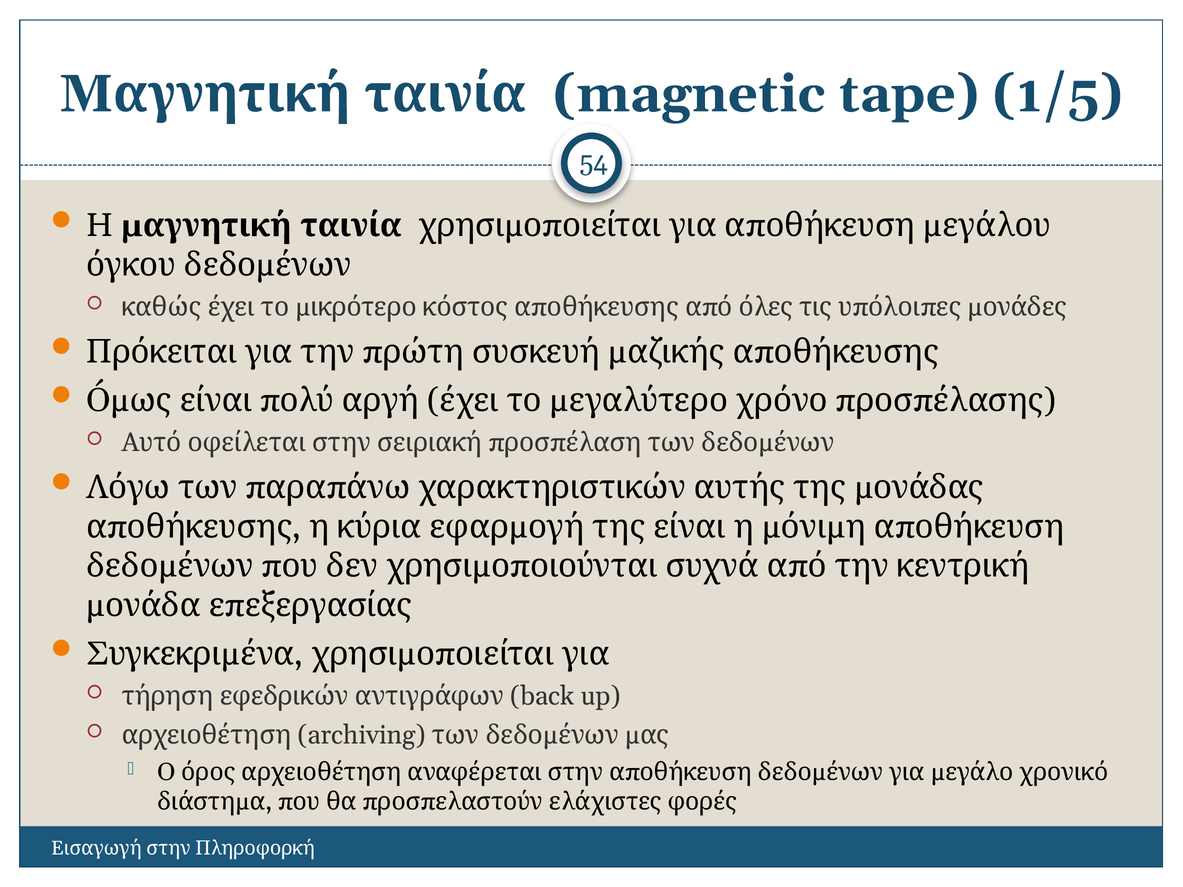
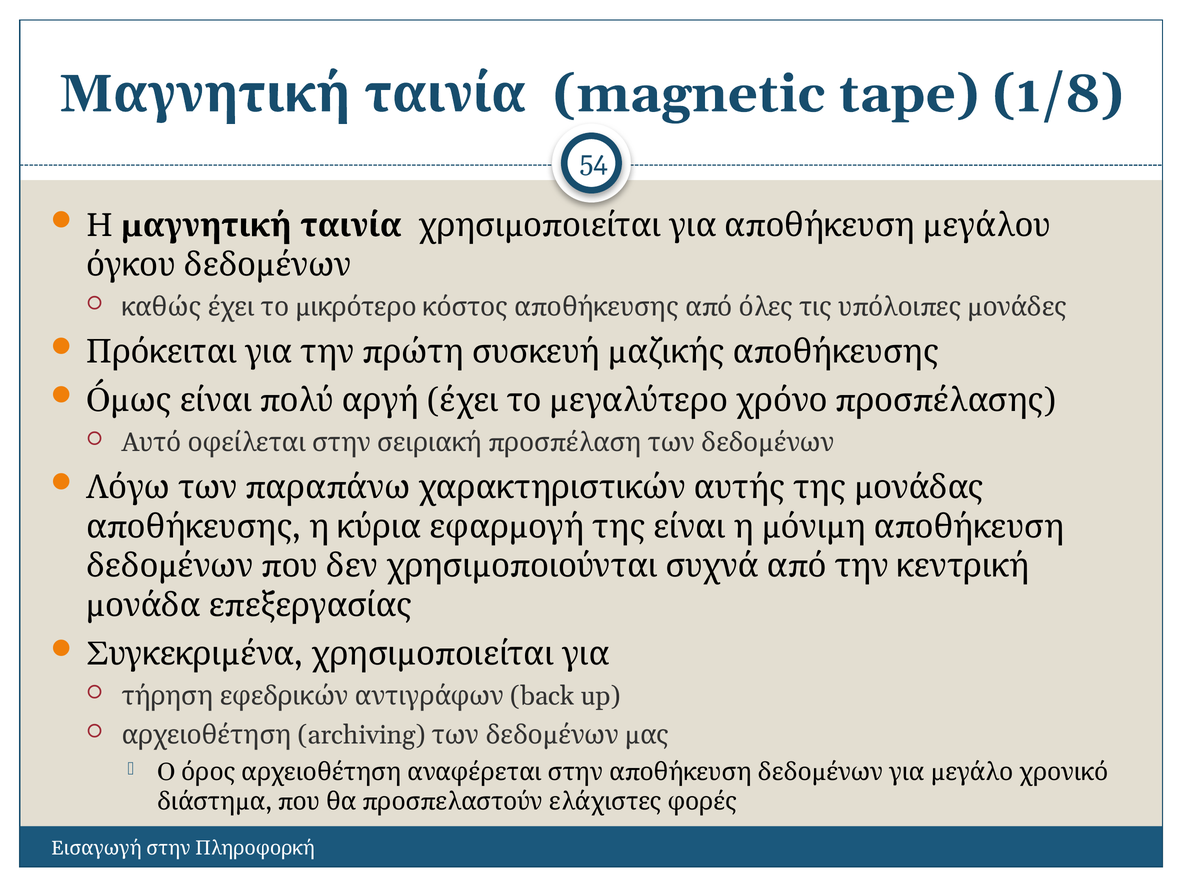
1/5: 1/5 -> 1/8 (1058, 94)
